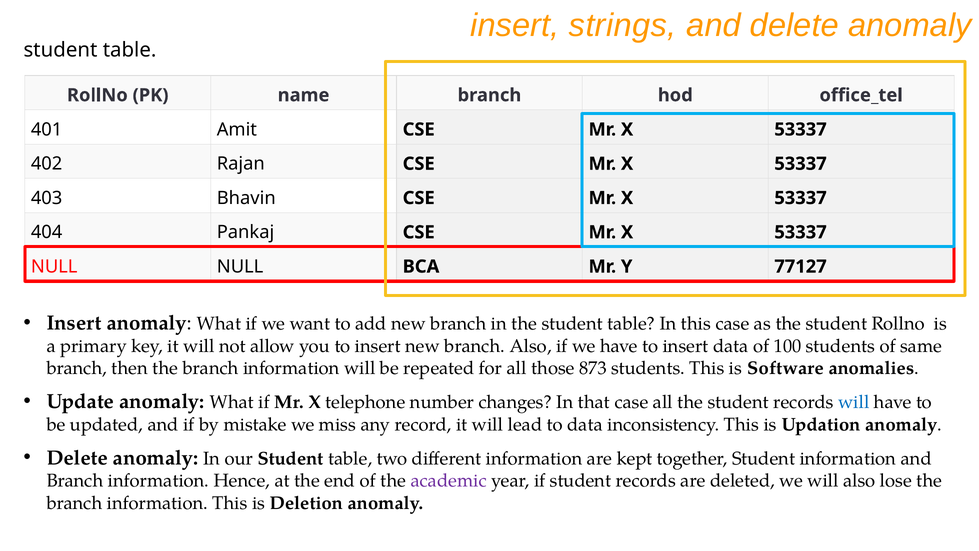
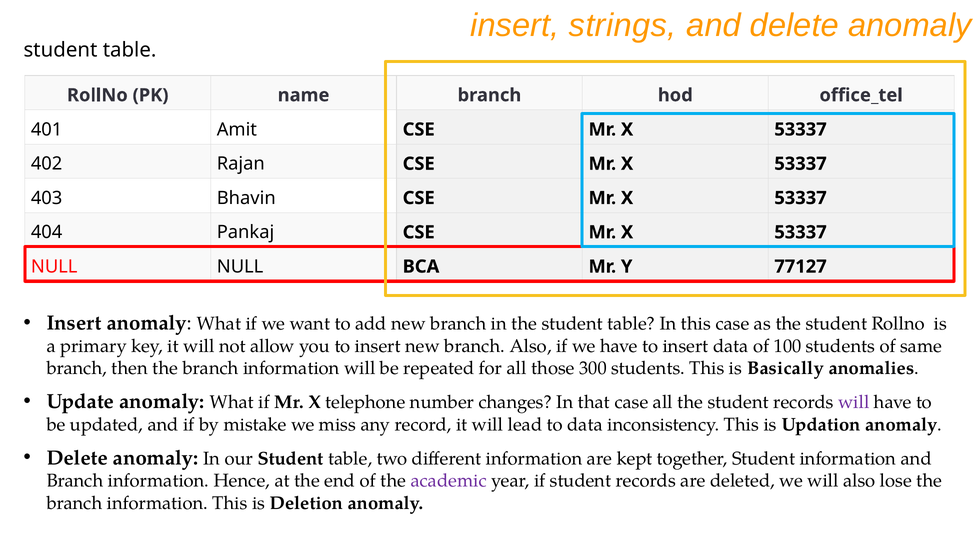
873: 873 -> 300 (593, 368)
Software: Software -> Basically (786, 368)
will colour: blue -> purple (854, 402)
